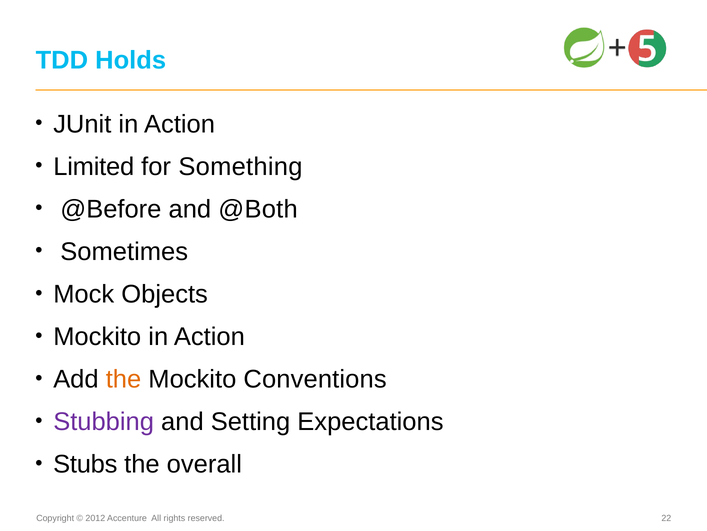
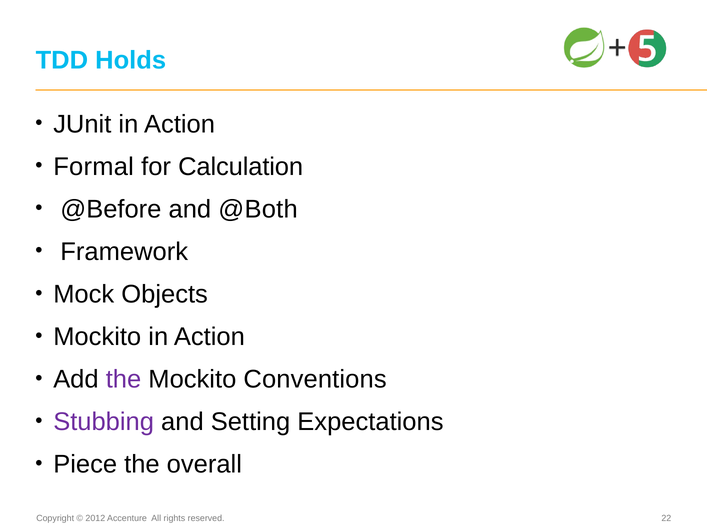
Limited: Limited -> Formal (94, 166)
Something: Something -> Calculation (241, 166)
Sometimes: Sometimes -> Framework (124, 251)
the colour: orange -> purple (123, 379)
Stubs: Stubs -> Piece (85, 464)
